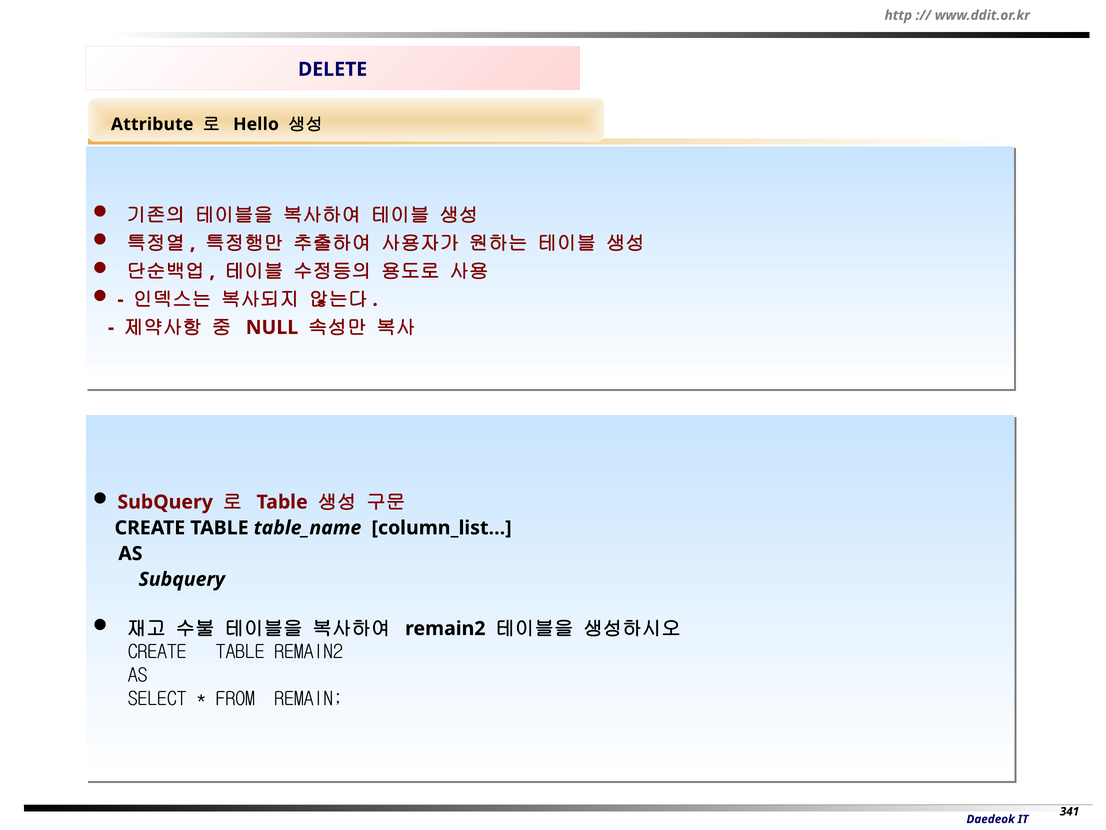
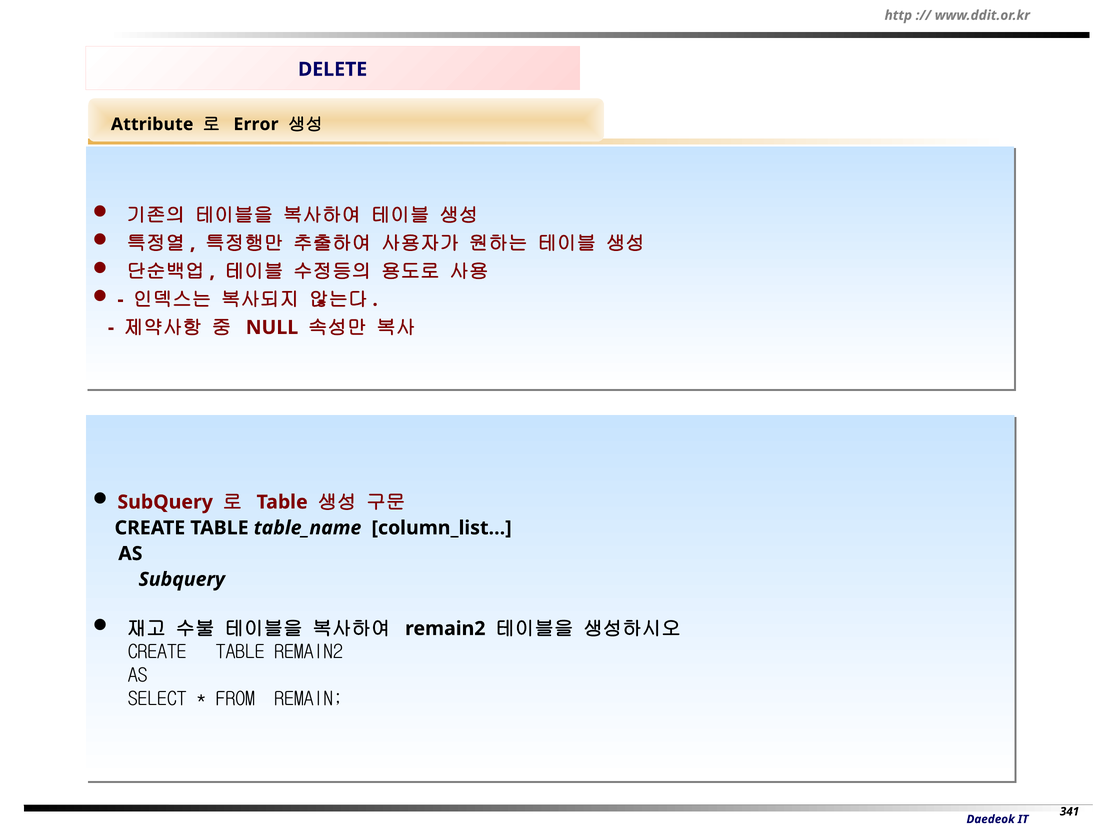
Hello: Hello -> Error (256, 124)
